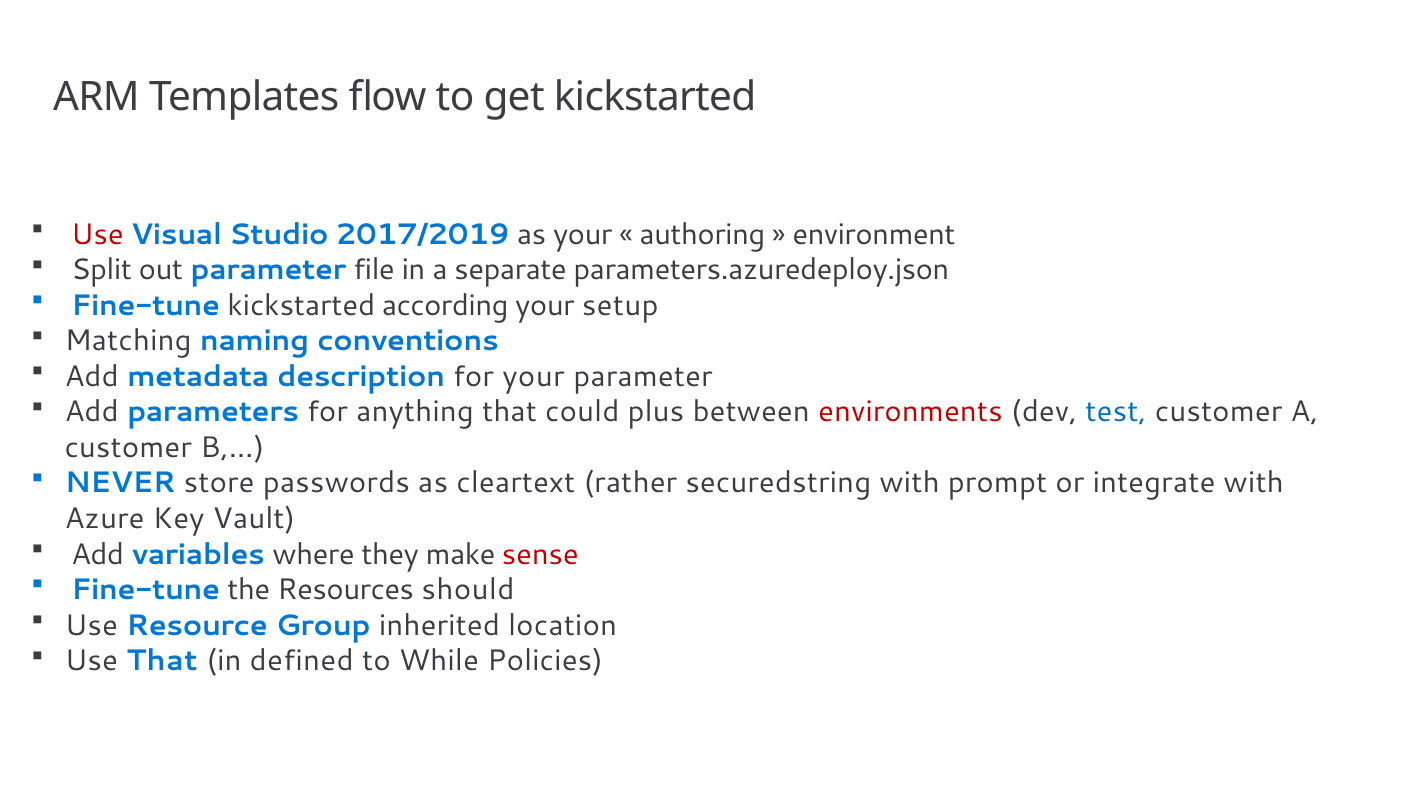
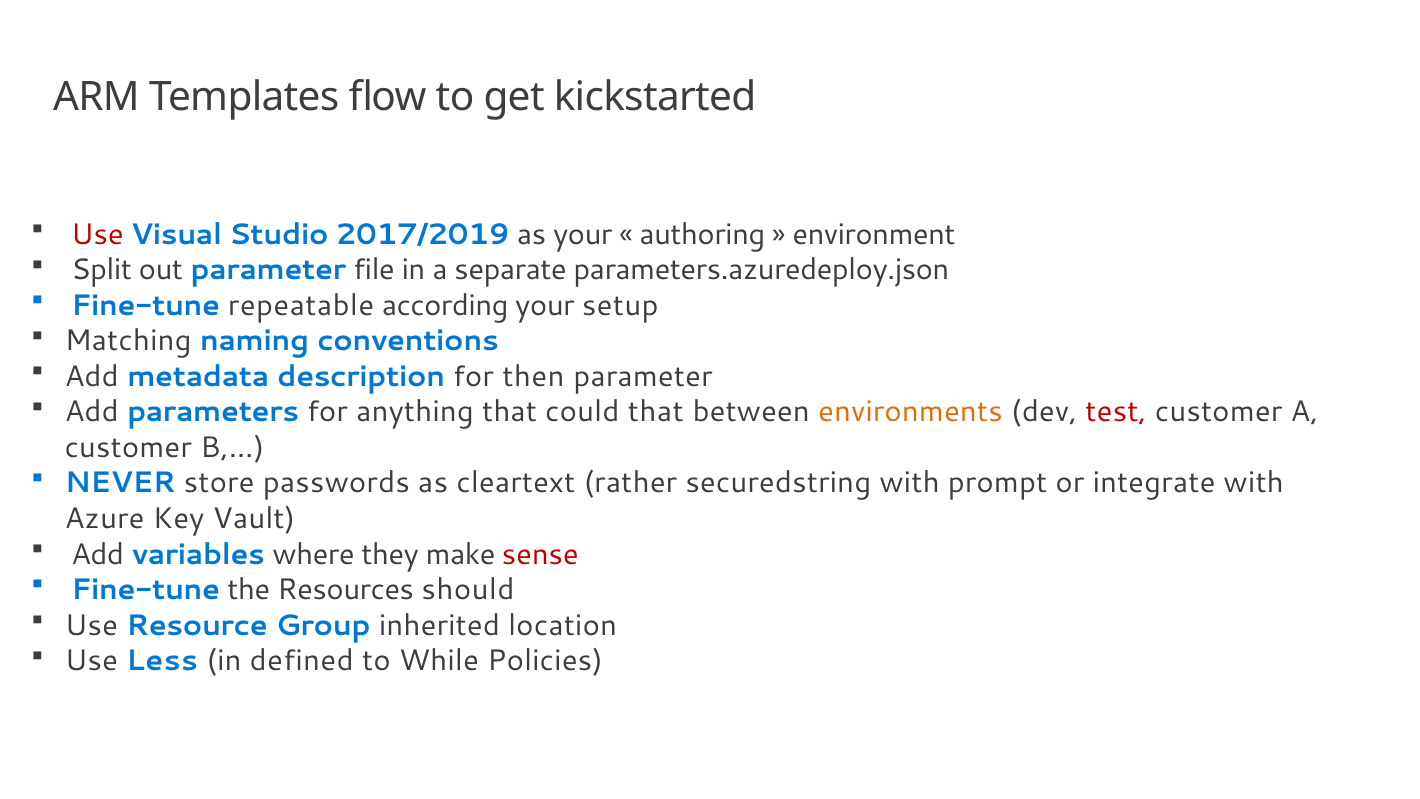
Fine-tune kickstarted: kickstarted -> repeatable (301, 305)
for your: your -> then (534, 377)
could plus: plus -> that (656, 412)
environments colour: red -> orange (910, 412)
test colour: blue -> red (1116, 412)
Use That: That -> Less (162, 661)
